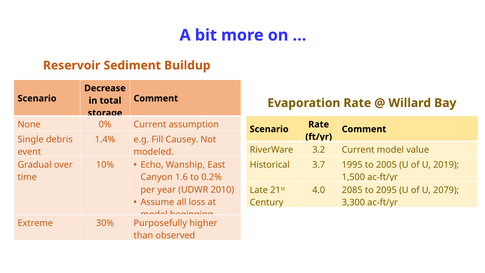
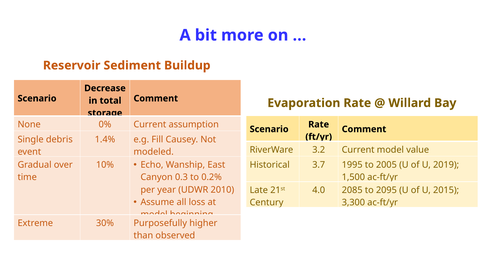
1.6: 1.6 -> 0.3 (181, 177)
2079: 2079 -> 2015 (446, 190)
